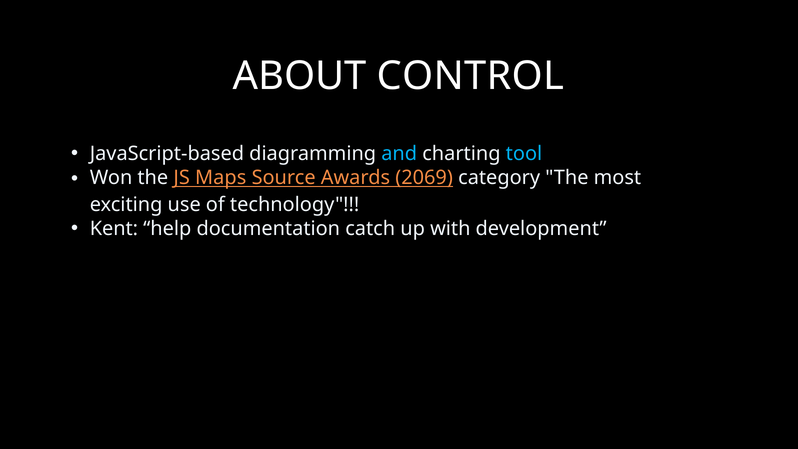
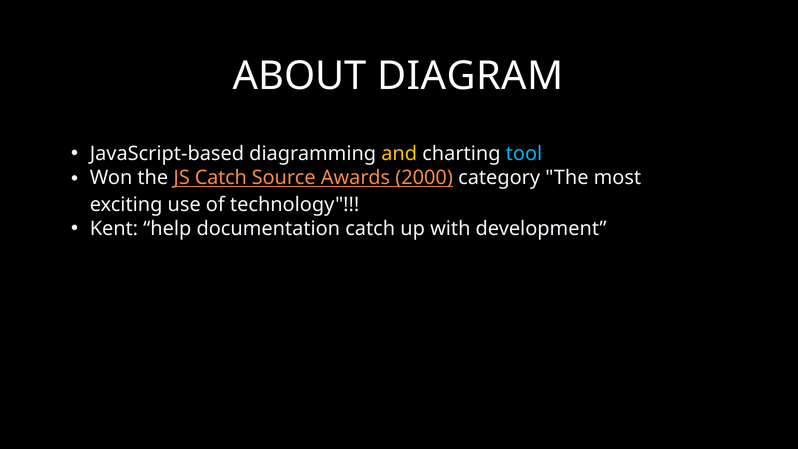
CONTROL: CONTROL -> DIAGRAM (470, 76)
and colour: light blue -> yellow (399, 154)
JS Maps: Maps -> Catch (221, 178)
2069: 2069 -> 2000 (424, 178)
